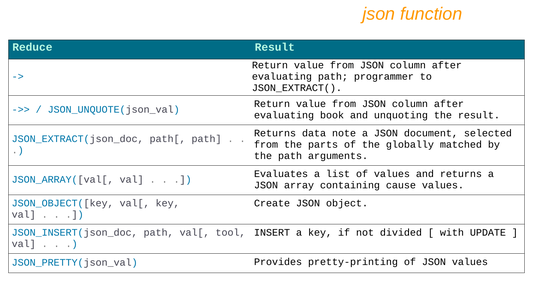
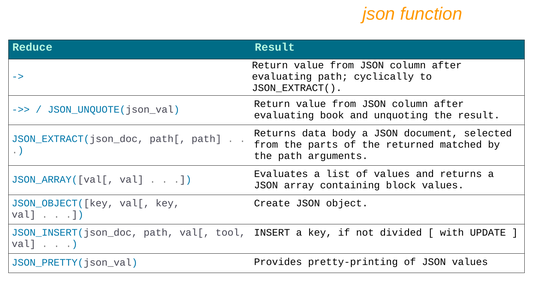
programmer: programmer -> cyclically (384, 77)
note: note -> body (344, 133)
globally: globally -> returned (410, 144)
cause: cause -> block (401, 185)
